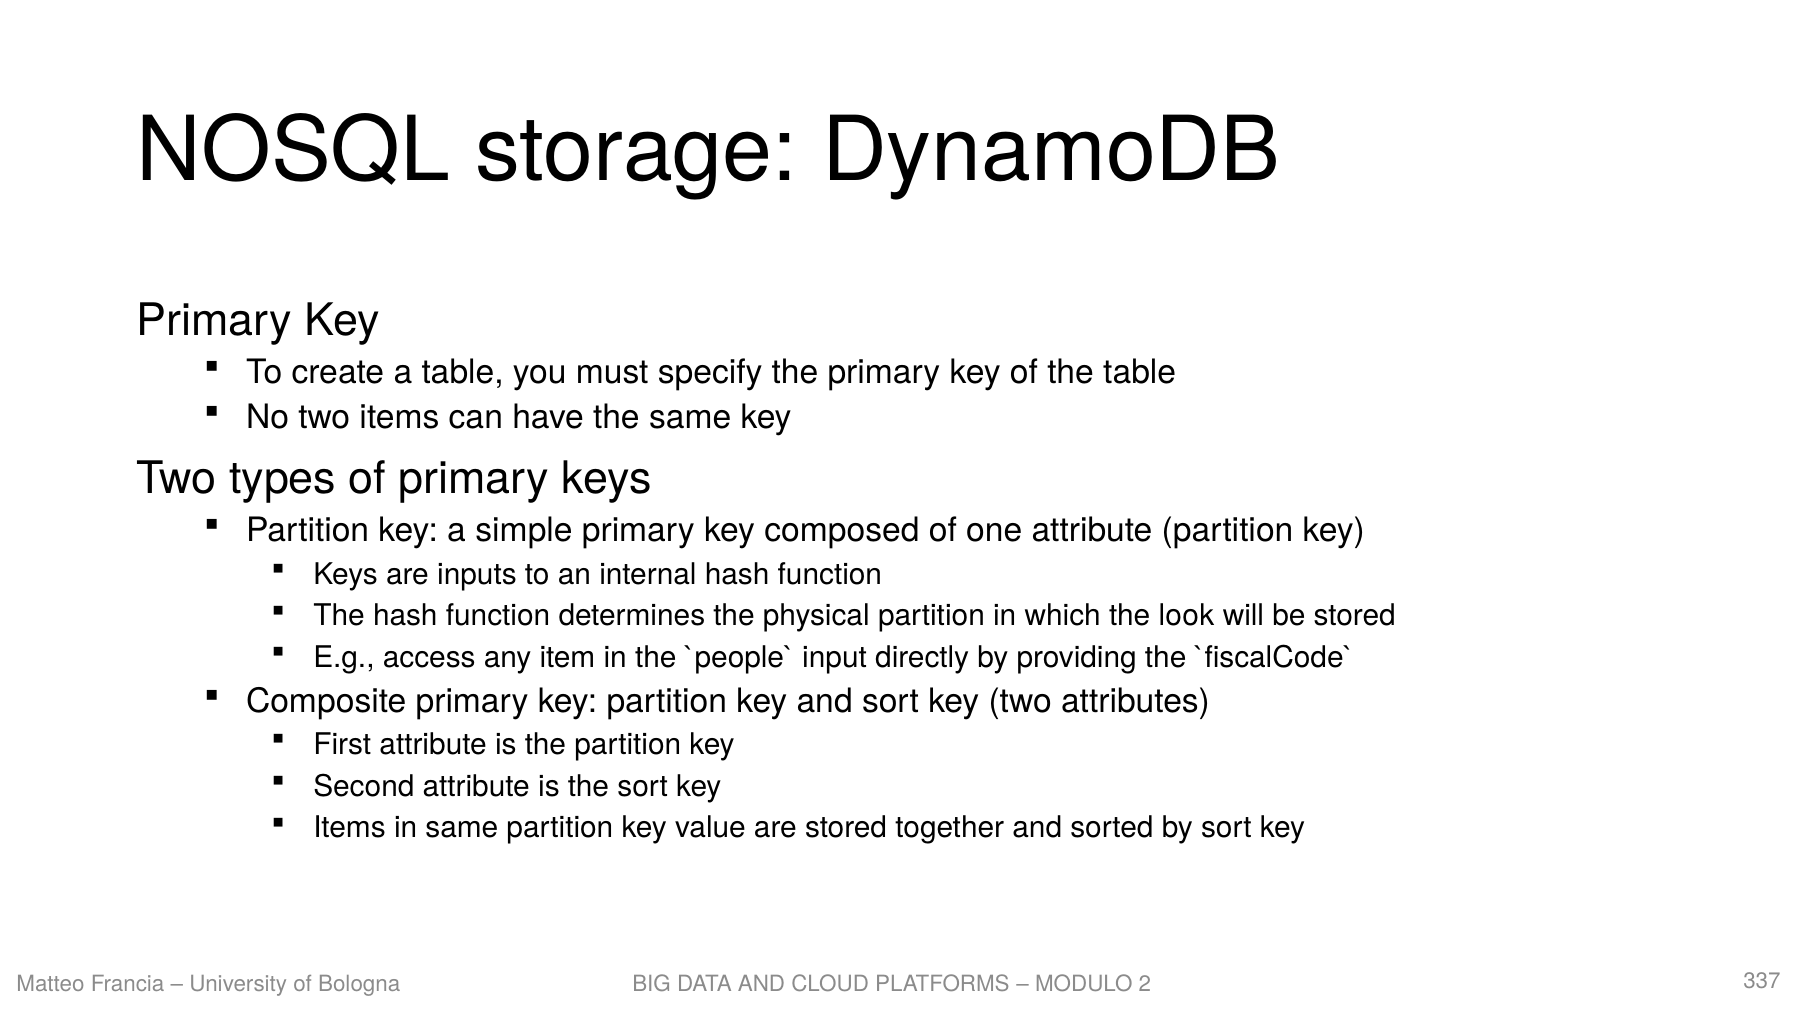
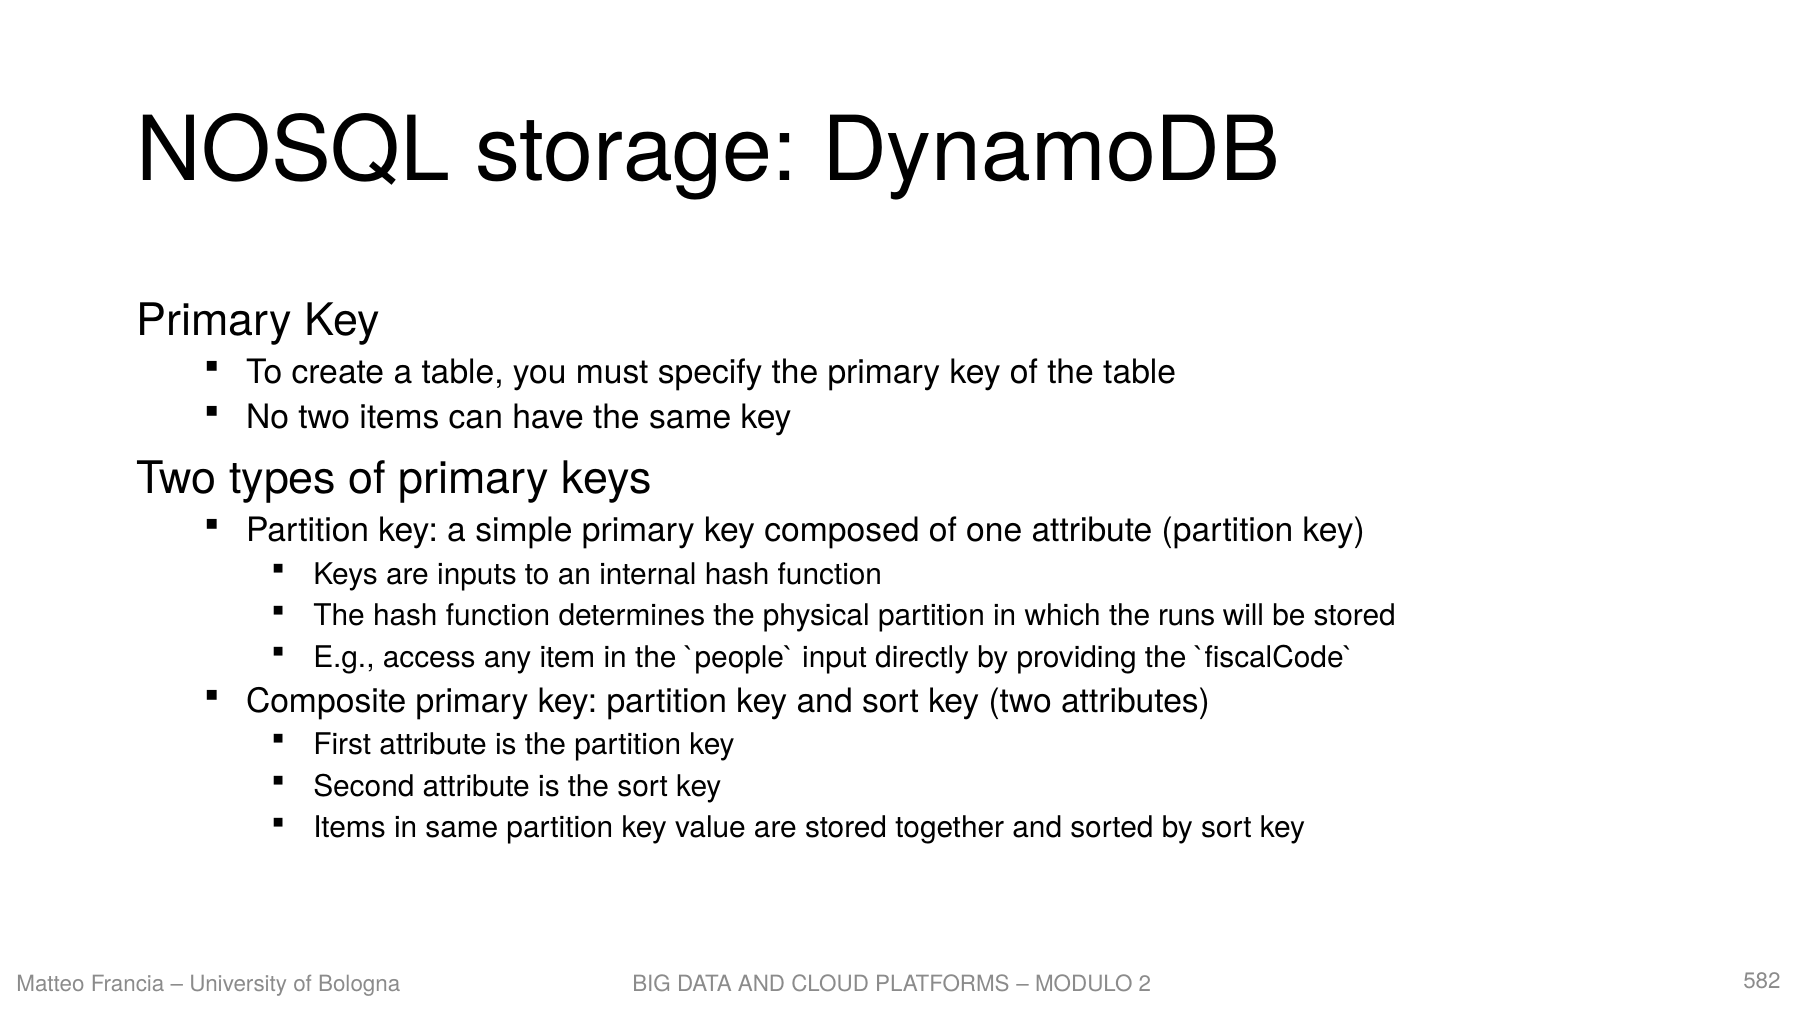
look: look -> runs (1187, 616)
337: 337 -> 582 (1762, 981)
